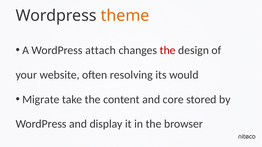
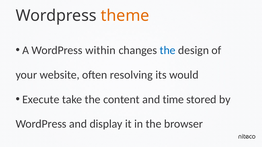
attach: attach -> within (101, 50)
the colour: red -> blue (168, 50)
Migrate: Migrate -> Execute (41, 100)
core: core -> time (173, 100)
